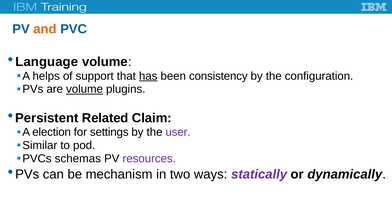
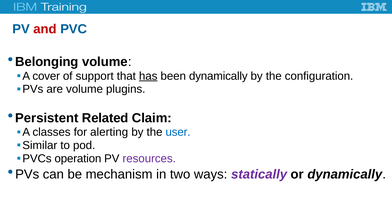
and colour: orange -> red (45, 29)
Language: Language -> Belonging (47, 62)
helps: helps -> cover (46, 76)
been consistency: consistency -> dynamically (218, 76)
volume underline: present -> none (85, 89)
election: election -> classes (52, 132)
settings: settings -> alerting (109, 132)
user colour: purple -> blue (178, 132)
schemas: schemas -> operation (78, 158)
